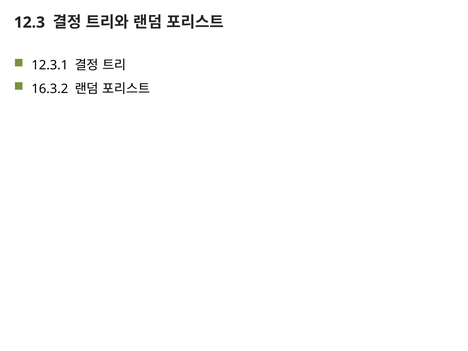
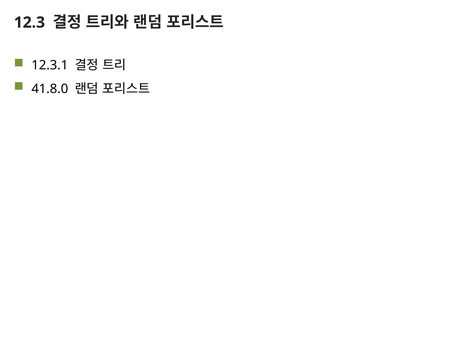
16.3.2: 16.3.2 -> 41.8.0 (50, 89)
